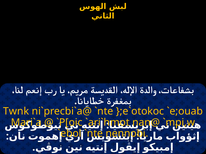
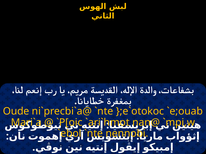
Twnk: Twnk -> Oude (16, 112)
